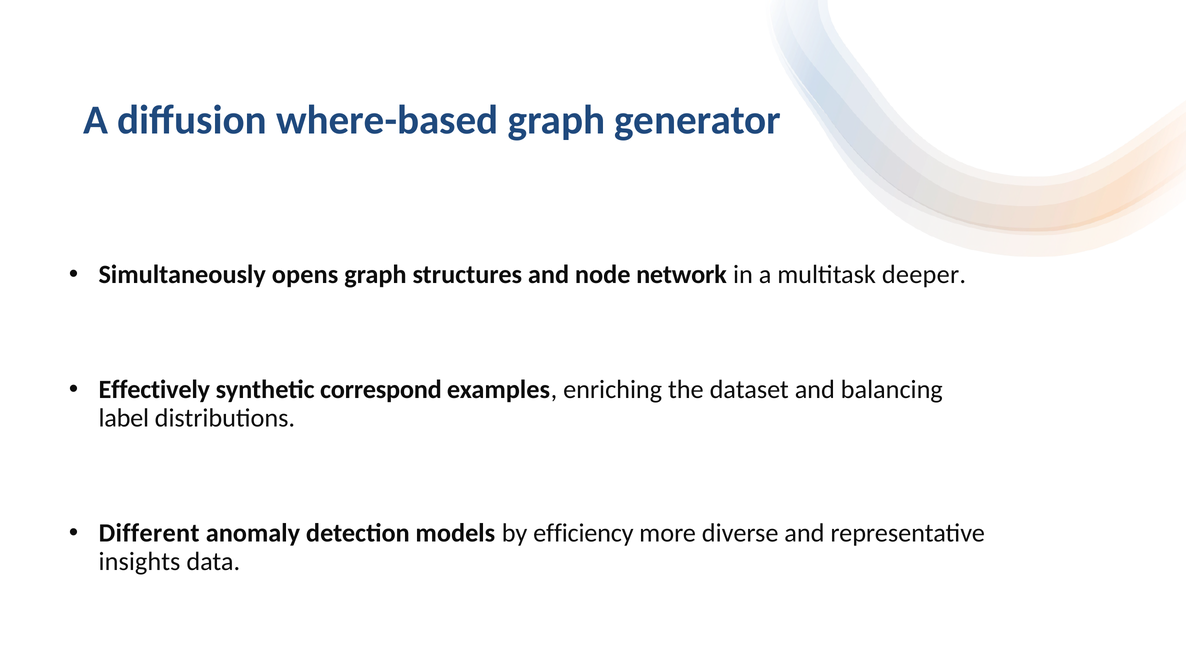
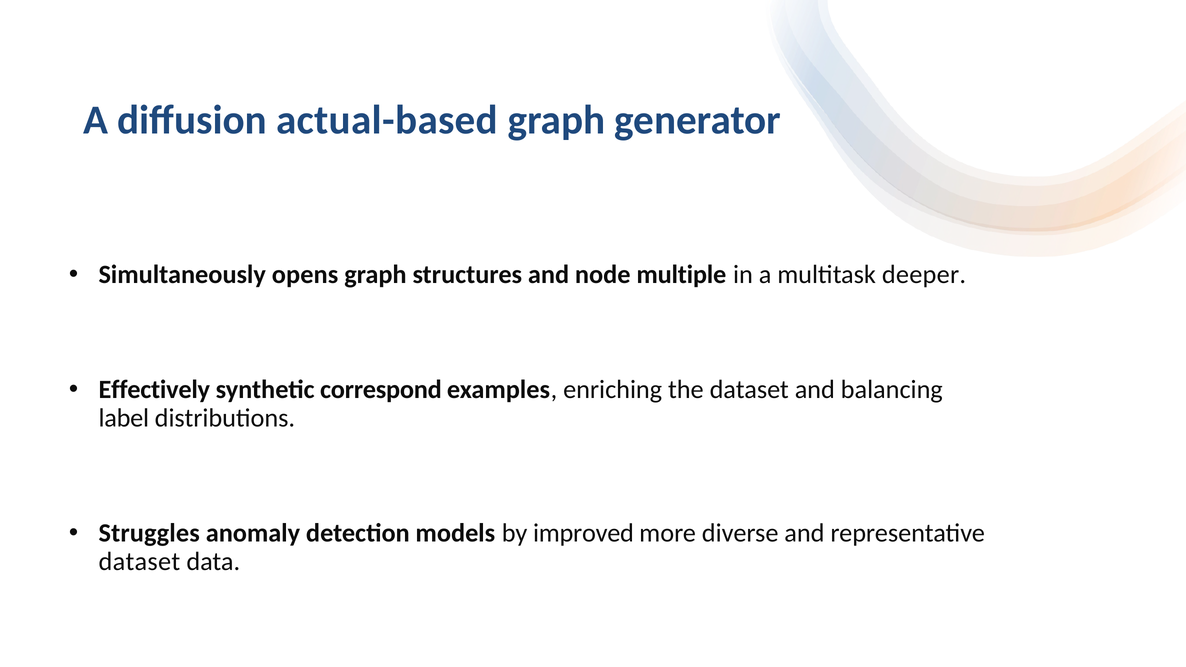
where-based: where-based -> actual-based (387, 120)
network: network -> multiple (681, 275)
Different: Different -> Struggles (149, 533)
efficiency: efficiency -> improved (583, 533)
insights: insights -> dataset (139, 562)
